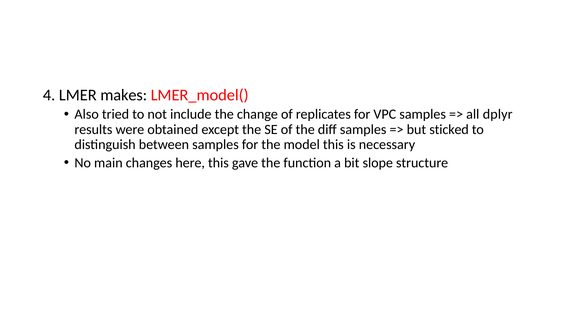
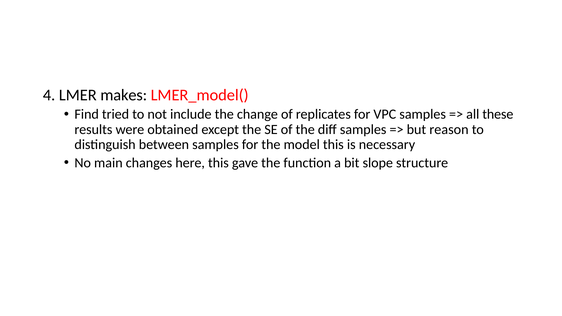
Also: Also -> Find (87, 114)
dplyr: dplyr -> these (498, 114)
sticked: sticked -> reason (449, 130)
